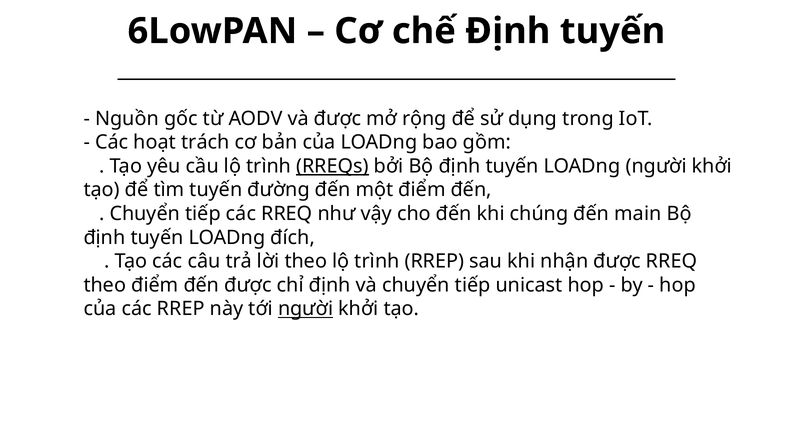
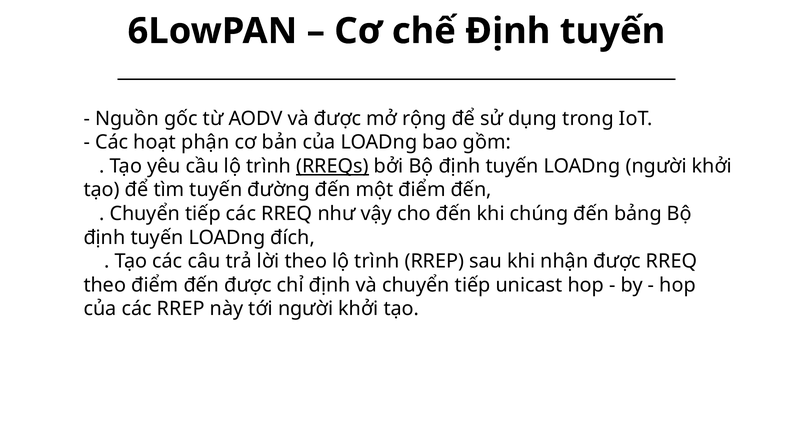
trách: trách -> phận (205, 142)
main: main -> bảng (638, 214)
người underline: present -> none (306, 309)
